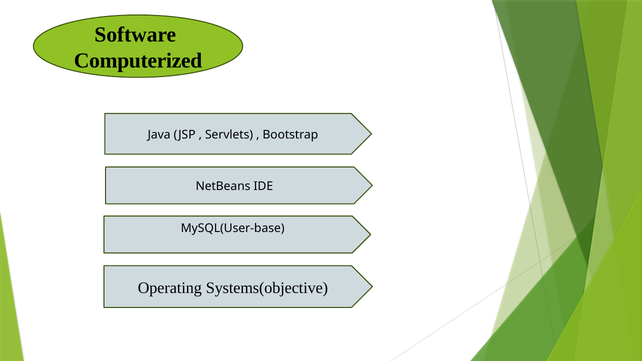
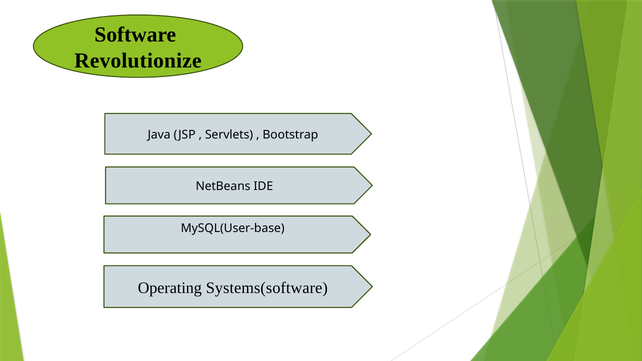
Computerized: Computerized -> Revolutionize (138, 60)
Systems(objective: Systems(objective -> Systems(software (267, 288)
